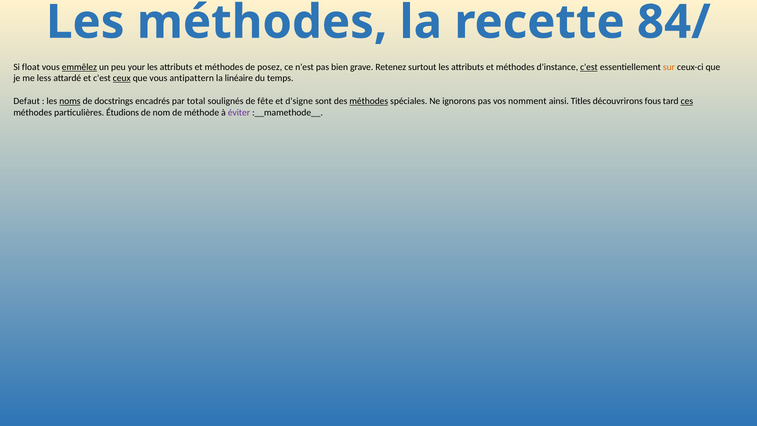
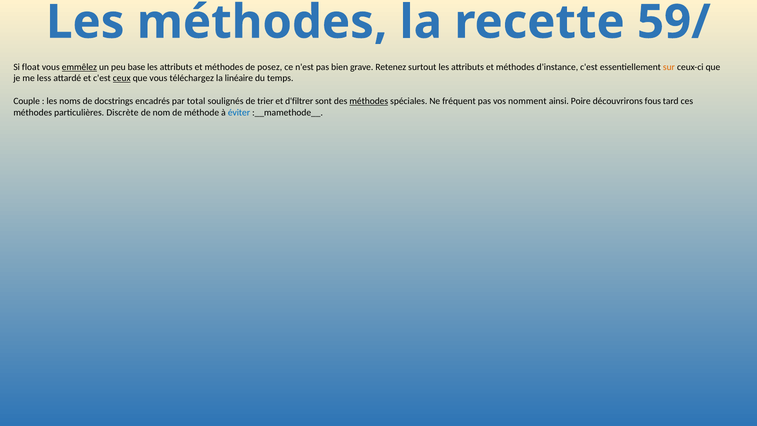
84/: 84/ -> 59/ (674, 22)
your: your -> base (136, 67)
c'est underline: present -> none (589, 67)
antipattern: antipattern -> téléchargez (192, 78)
Defaut: Defaut -> Couple (27, 101)
noms underline: present -> none (70, 101)
fête: fête -> trier (265, 101)
d'signe: d'signe -> d'filtrer (299, 101)
ignorons: ignorons -> fréquent (459, 101)
Titles: Titles -> Poire (581, 101)
ces underline: present -> none (687, 101)
Étudions: Étudions -> Discrète (122, 112)
éviter colour: purple -> blue (239, 112)
